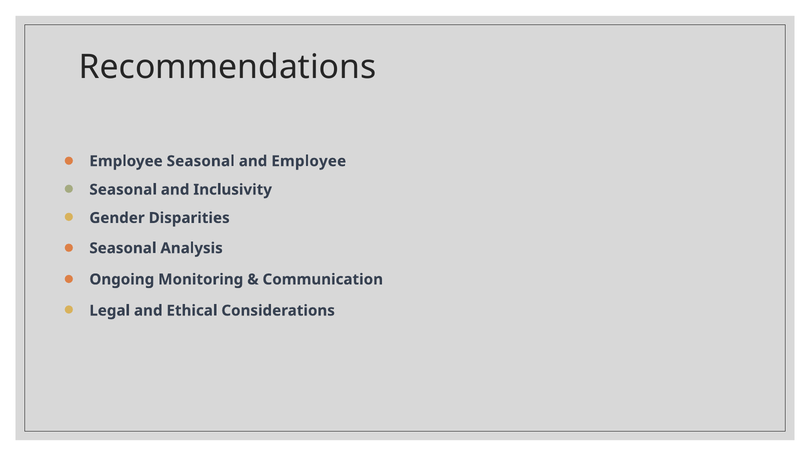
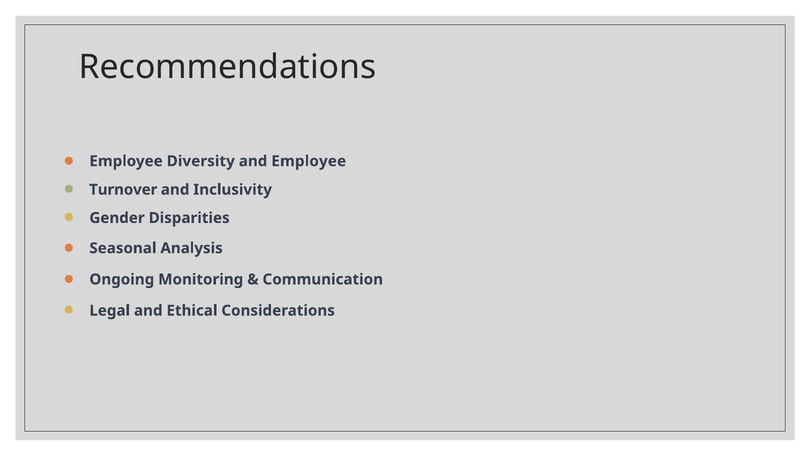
Seasonal: Seasonal -> Diversity (201, 161)
Seasonal: Seasonal -> Turnover (123, 190)
